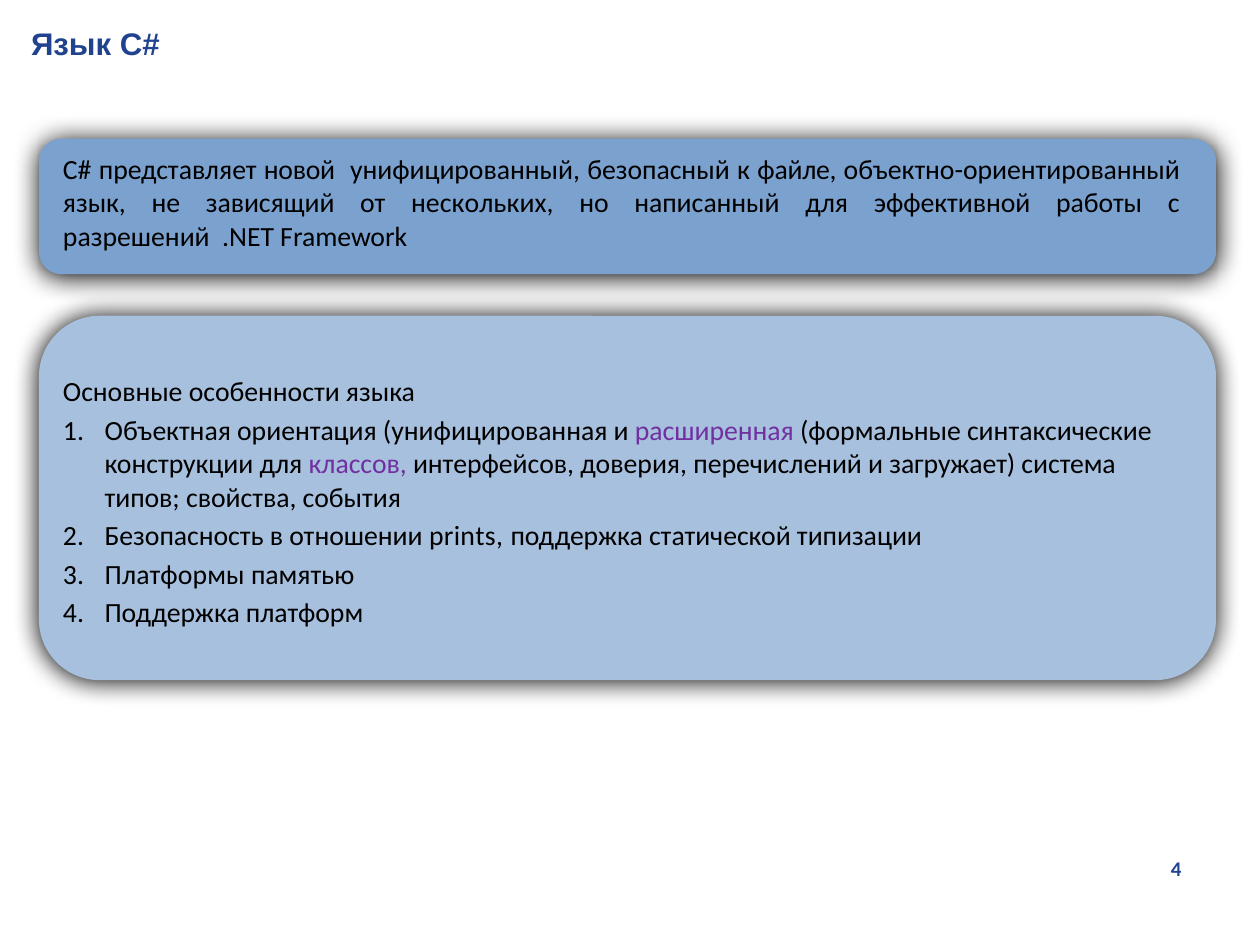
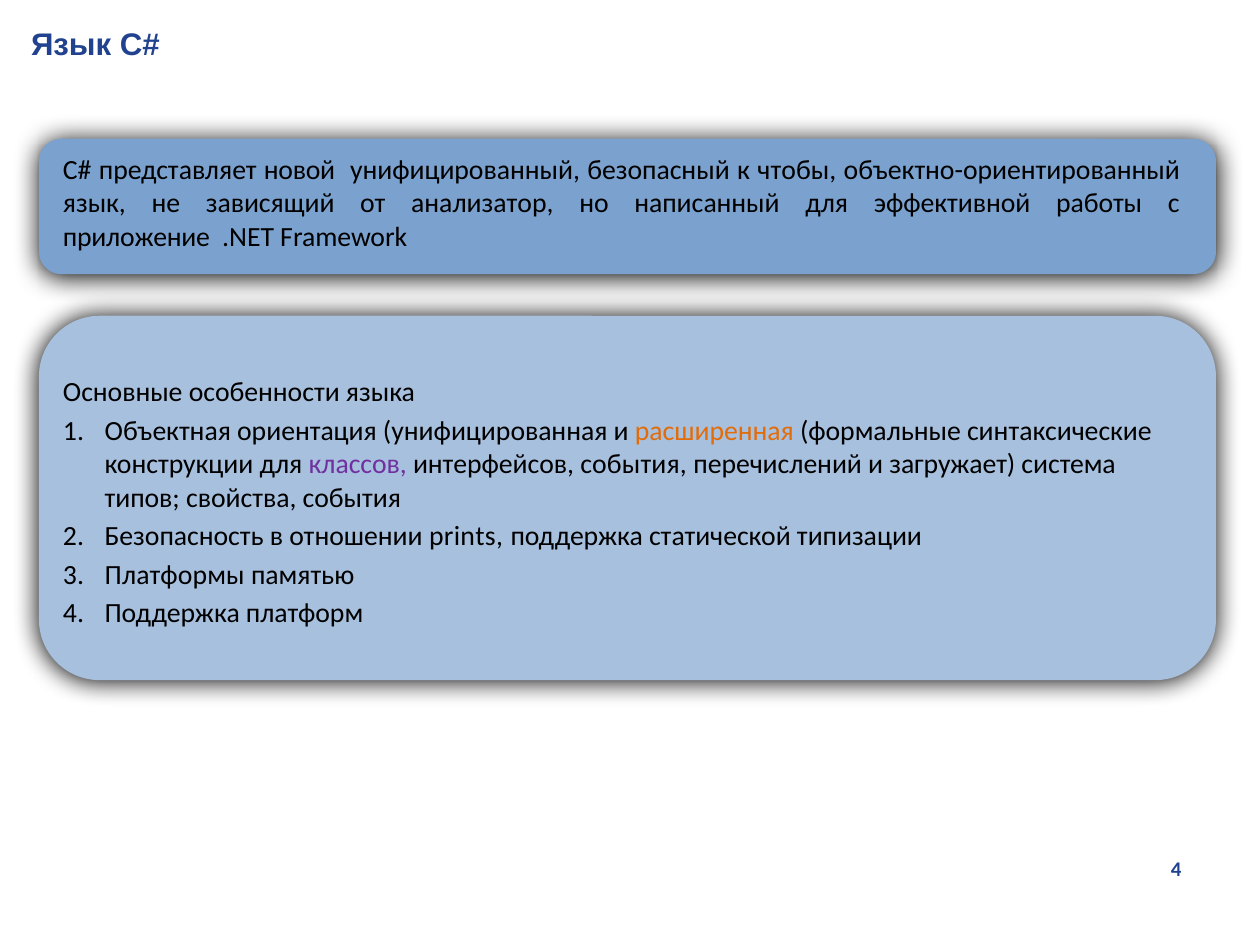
файле: файле -> чтобы (797, 170)
нескольких: нескольких -> анализатор (482, 204)
разрешений: разрешений -> приложение (136, 237)
расширенная colour: purple -> orange (714, 432)
интерфейсов доверия: доверия -> события (634, 465)
